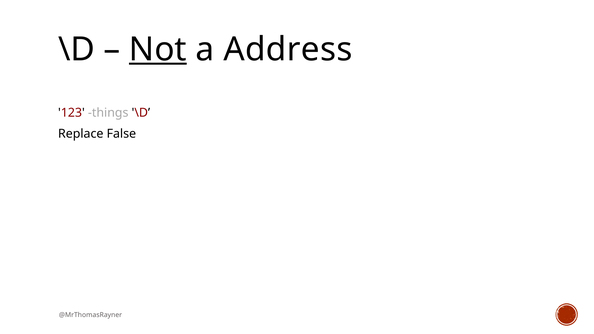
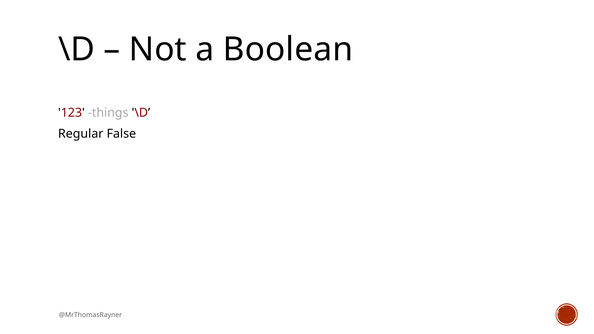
Not underline: present -> none (158, 49)
Address: Address -> Boolean (288, 49)
Replace: Replace -> Regular (81, 134)
